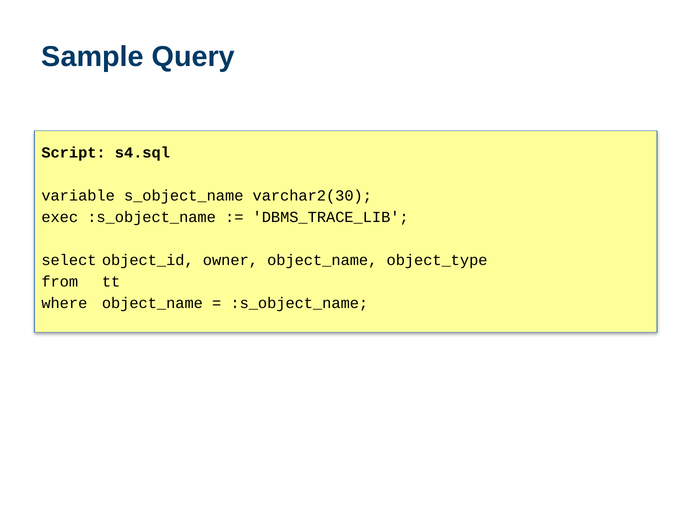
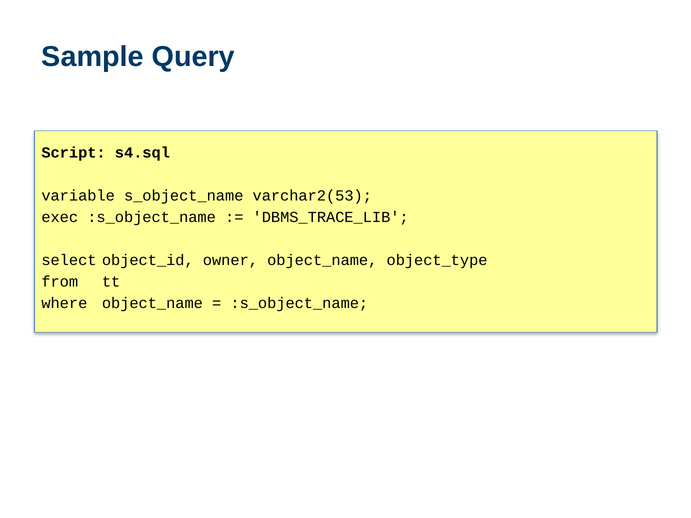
varchar2(30: varchar2(30 -> varchar2(53 (312, 196)
